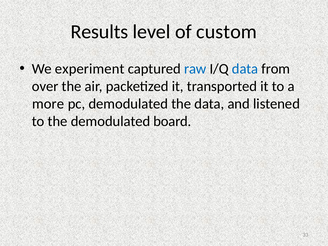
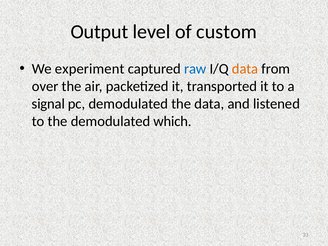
Results: Results -> Output (99, 32)
data colour: blue -> orange (245, 69)
more: more -> signal (48, 104)
board: board -> which (172, 121)
